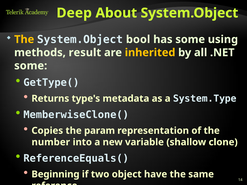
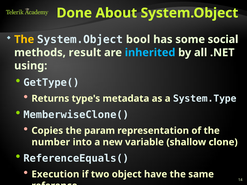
Deep: Deep -> Done (74, 13)
using: using -> social (223, 39)
inherited colour: yellow -> light blue (150, 53)
some: some -> using (31, 66)
Beginning: Beginning -> Execution (55, 174)
